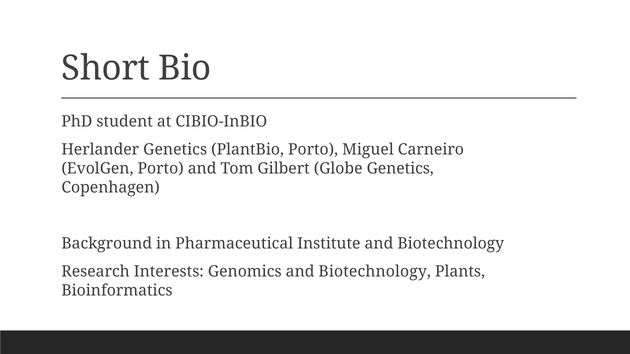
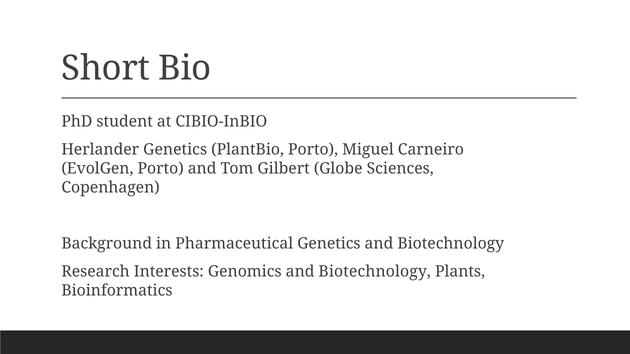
Globe Genetics: Genetics -> Sciences (400, 169)
Pharmaceutical Institute: Institute -> Genetics (329, 244)
